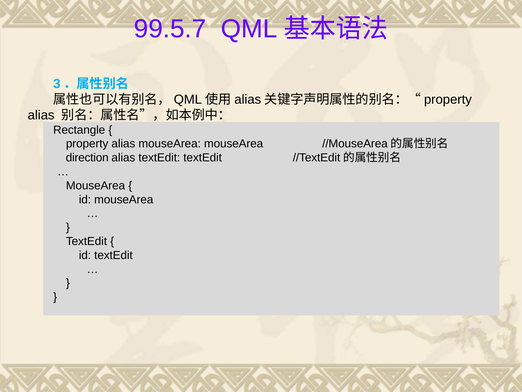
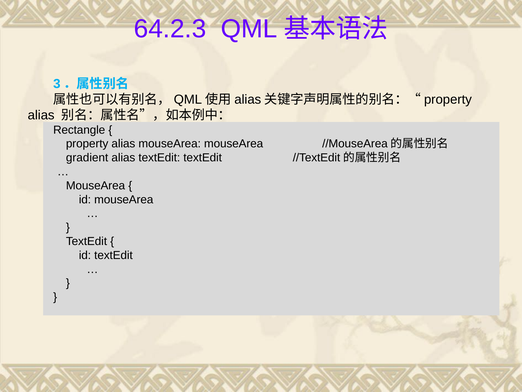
99.5.7: 99.5.7 -> 64.2.3 (170, 29)
direction: direction -> gradient (87, 158)
